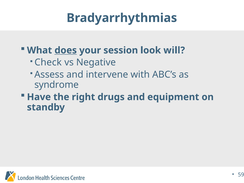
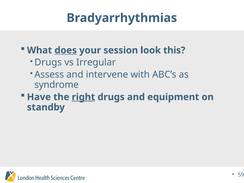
will: will -> this (174, 50)
Check: Check -> Drugs (48, 62)
Negative: Negative -> Irregular (96, 62)
right underline: none -> present (83, 97)
